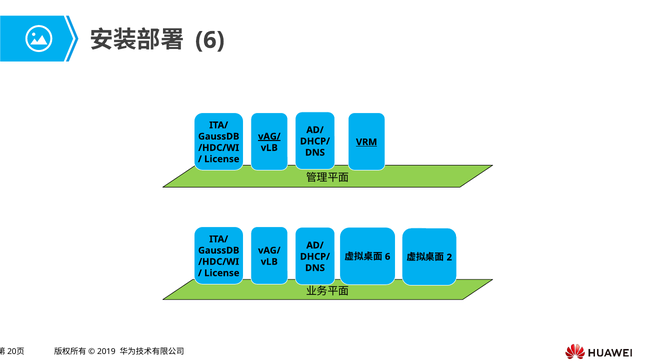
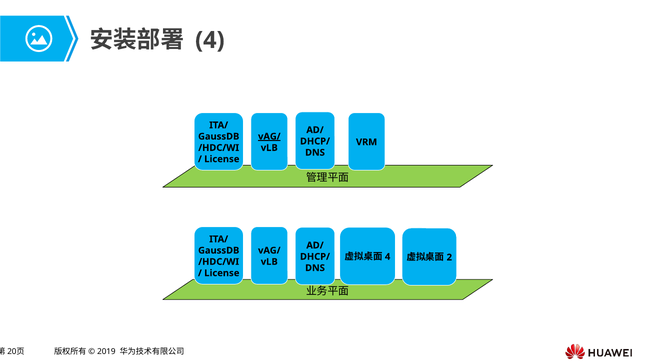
6: 6 -> 4 (210, 40)
VRM underline: present -> none (367, 142)
6: 6 -> 4 (388, 257)
